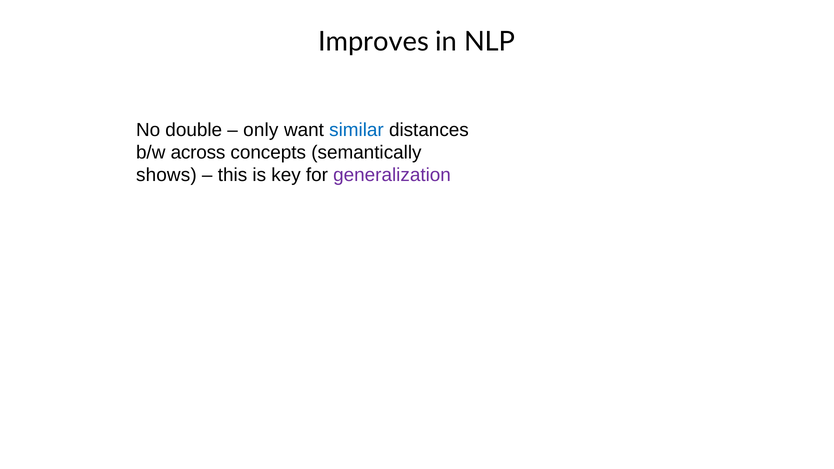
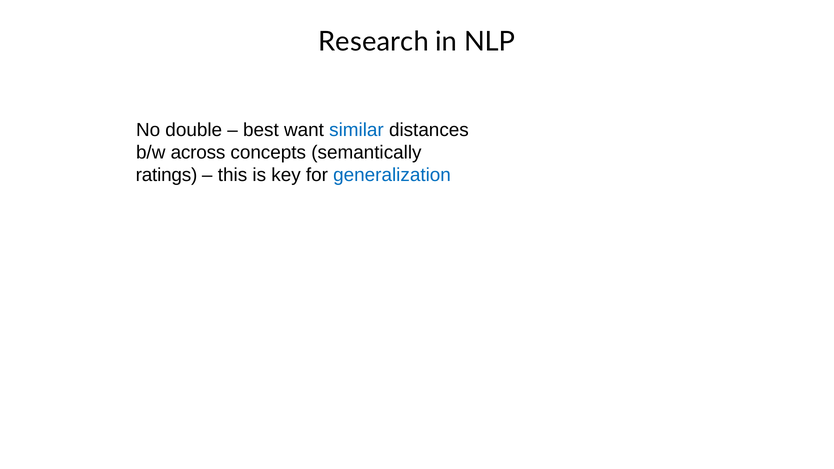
Improves: Improves -> Research (374, 42)
only: only -> best (261, 130)
shows: shows -> ratings (167, 175)
generalization colour: purple -> blue (392, 175)
